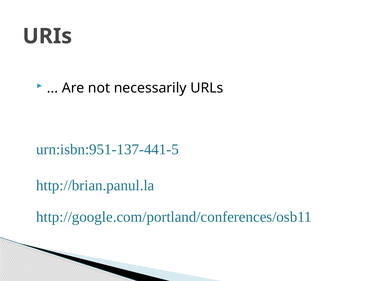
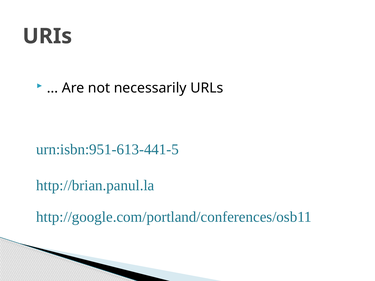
urn:isbn:951-137-441-5: urn:isbn:951-137-441-5 -> urn:isbn:951-613-441-5 (108, 150)
